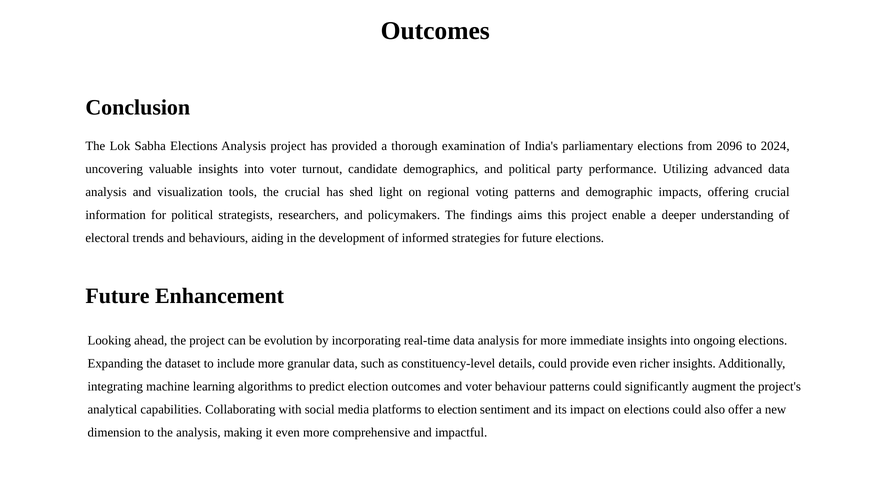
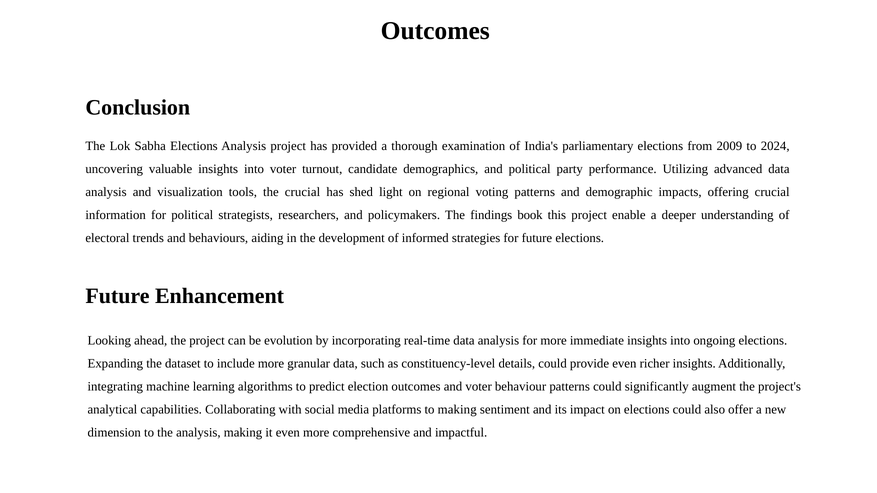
2096: 2096 -> 2009 (729, 146)
aims: aims -> book (530, 215)
to election: election -> making (457, 410)
